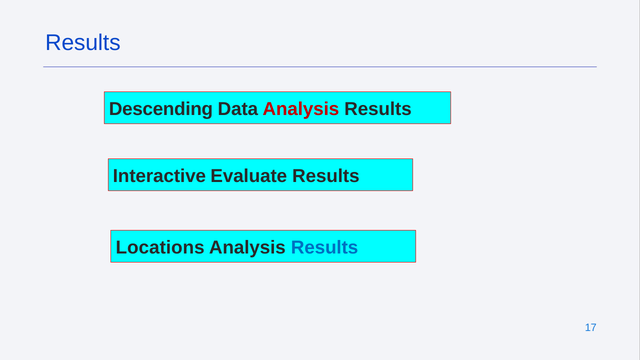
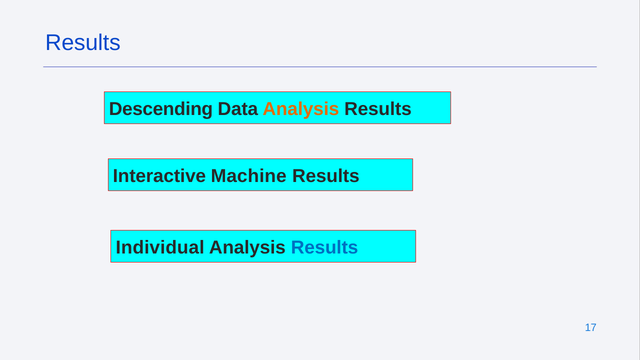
Analysis colour: red -> orange (301, 109)
Evaluate: Evaluate -> Machine (249, 176)
Locations: Locations -> Individual (160, 248)
